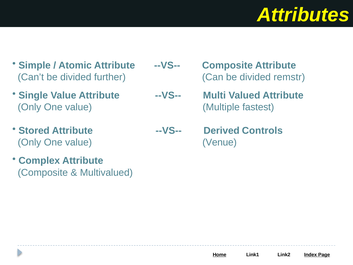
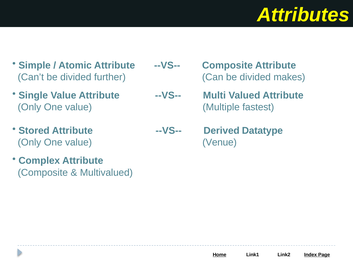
remstr: remstr -> makes (289, 77)
Controls: Controls -> Datatype (262, 131)
